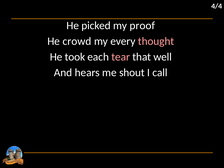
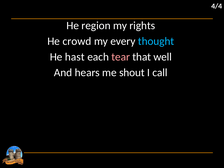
picked: picked -> region (96, 26)
proof: proof -> rights (142, 26)
thought colour: pink -> light blue (156, 41)
took: took -> hast (75, 57)
